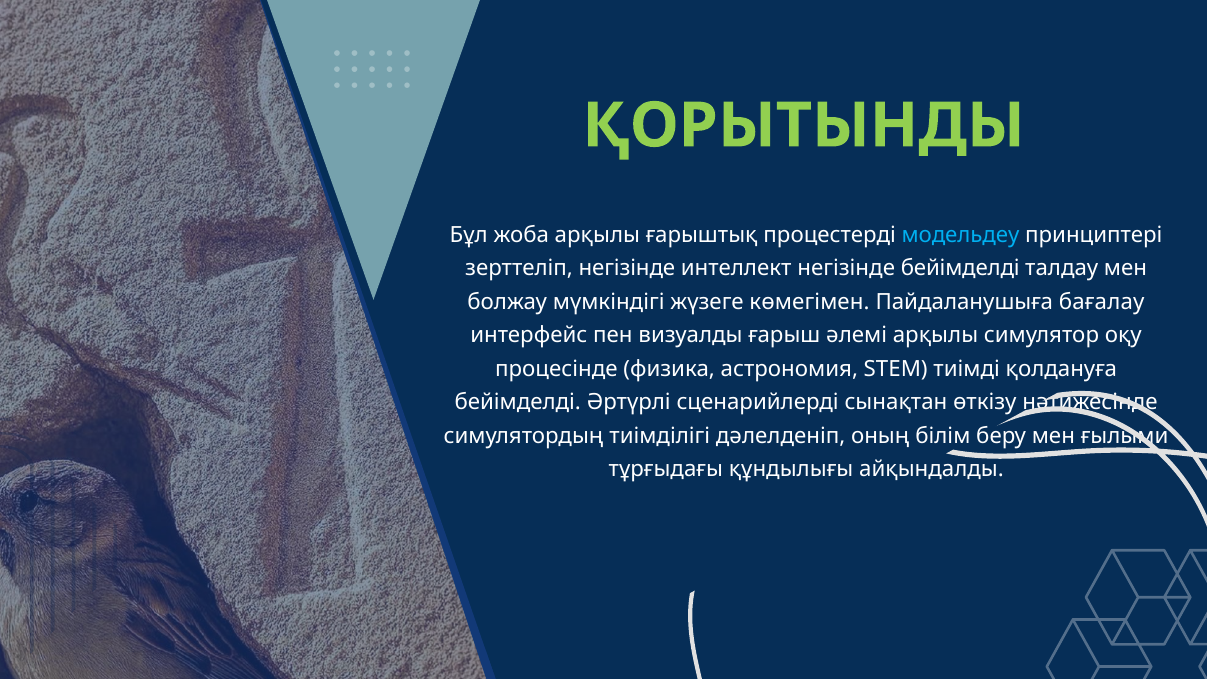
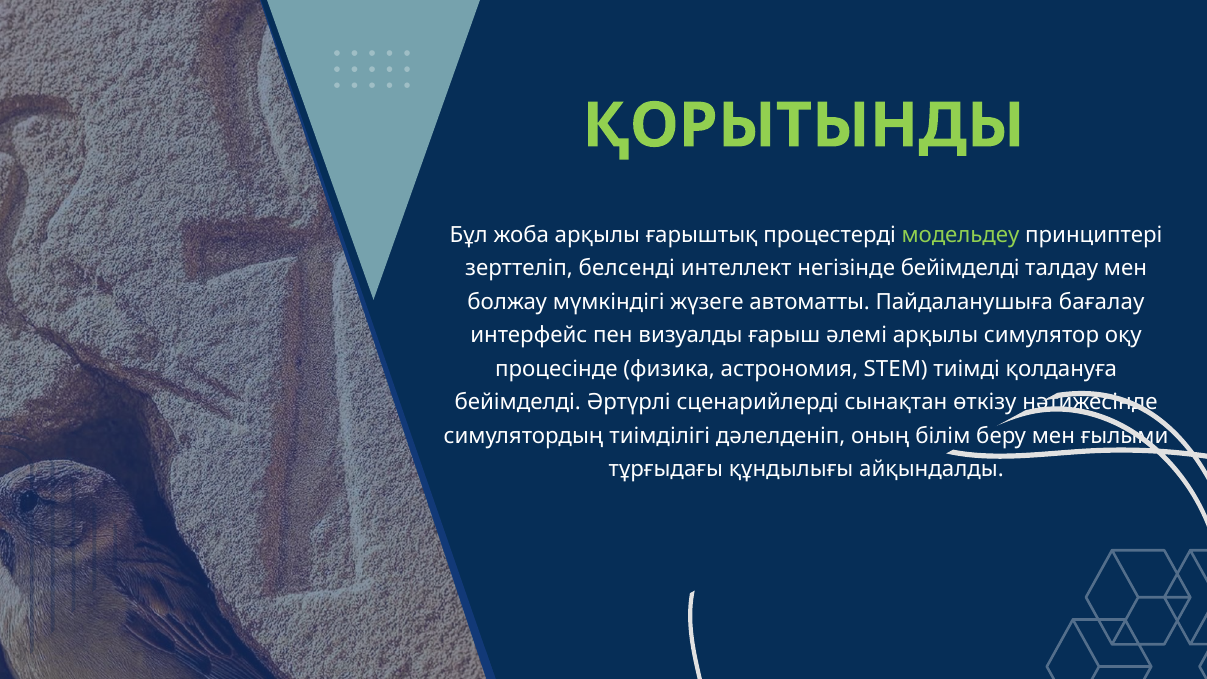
модельдеу colour: light blue -> light green (961, 235)
негізінде: негізінде -> белсенді (627, 268)
көмегімен: көмегімен -> автоматты (810, 302)
